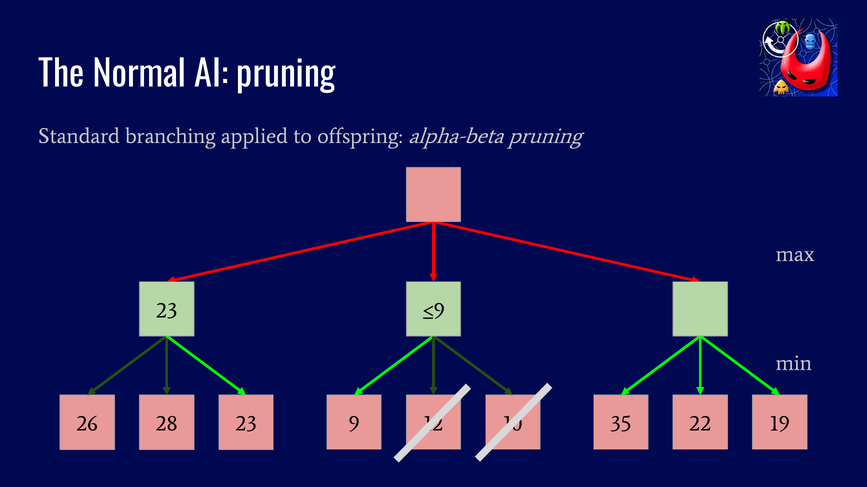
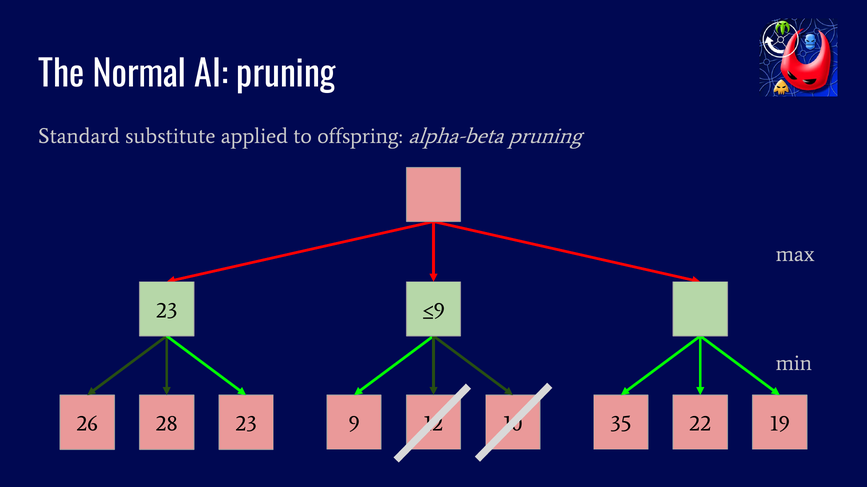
branching: branching -> substitute (170, 136)
